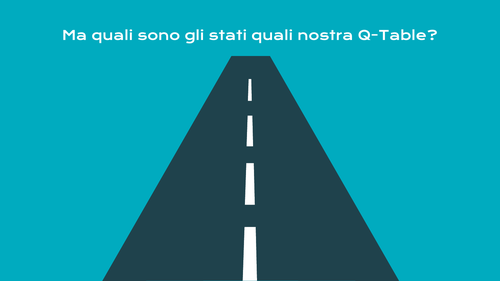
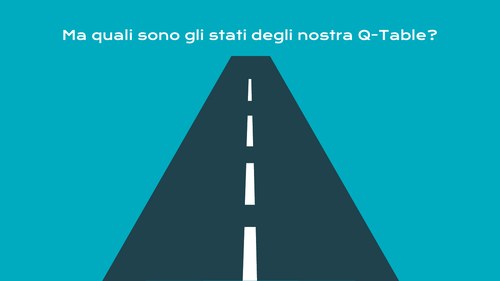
stati quali: quali -> degli (272, 36)
